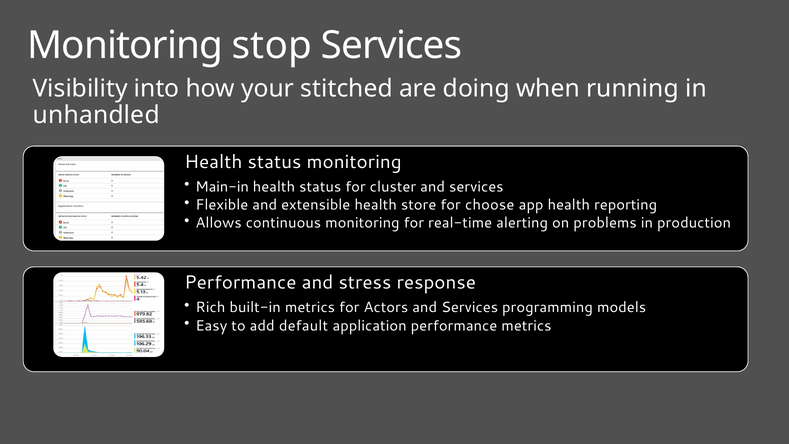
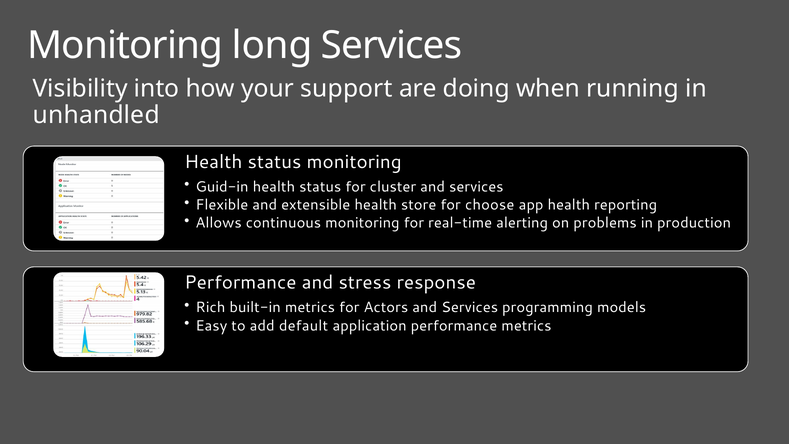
stop: stop -> long (272, 46)
stitched: stitched -> support (347, 88)
Main-in: Main-in -> Guid-in (222, 187)
